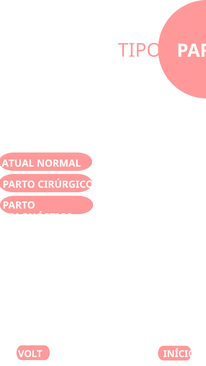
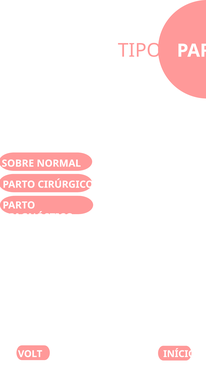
ATUAL: ATUAL -> SOBRE (18, 163)
